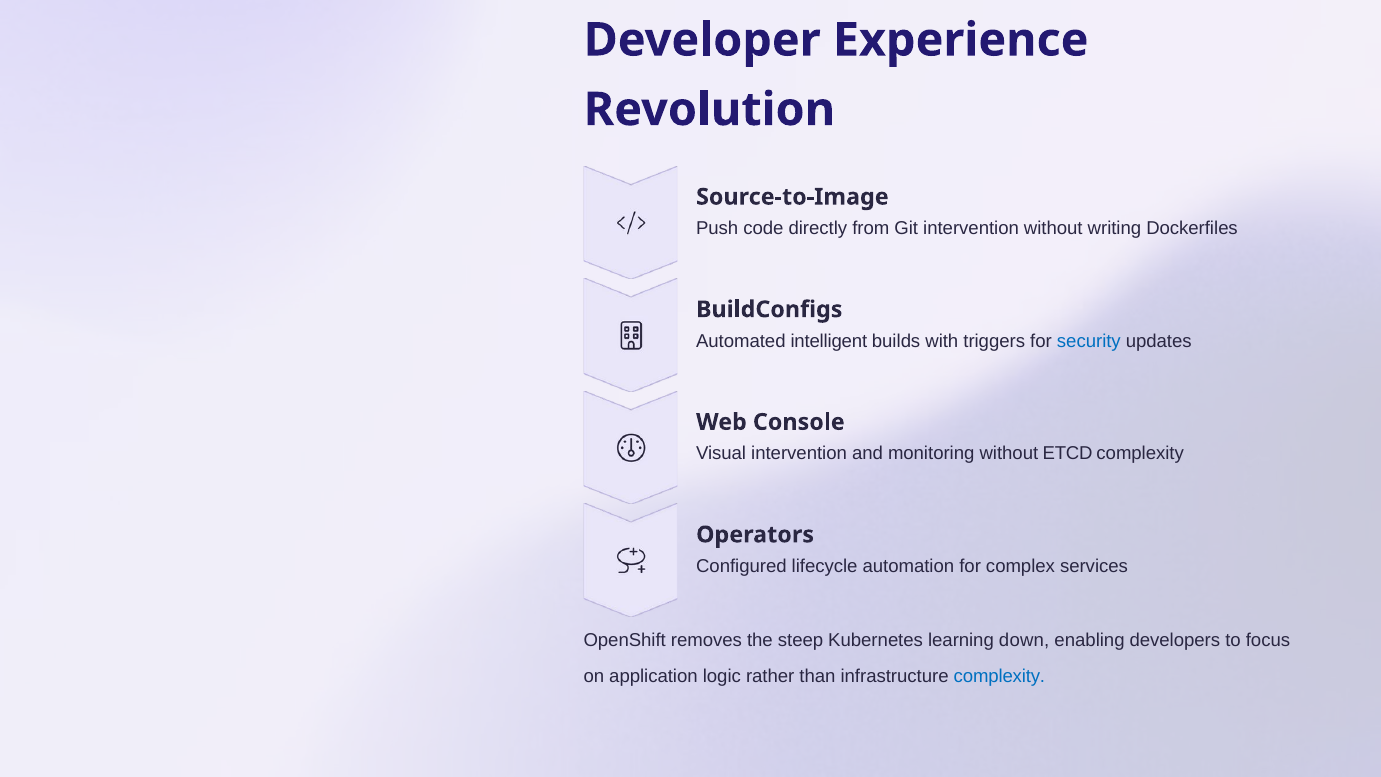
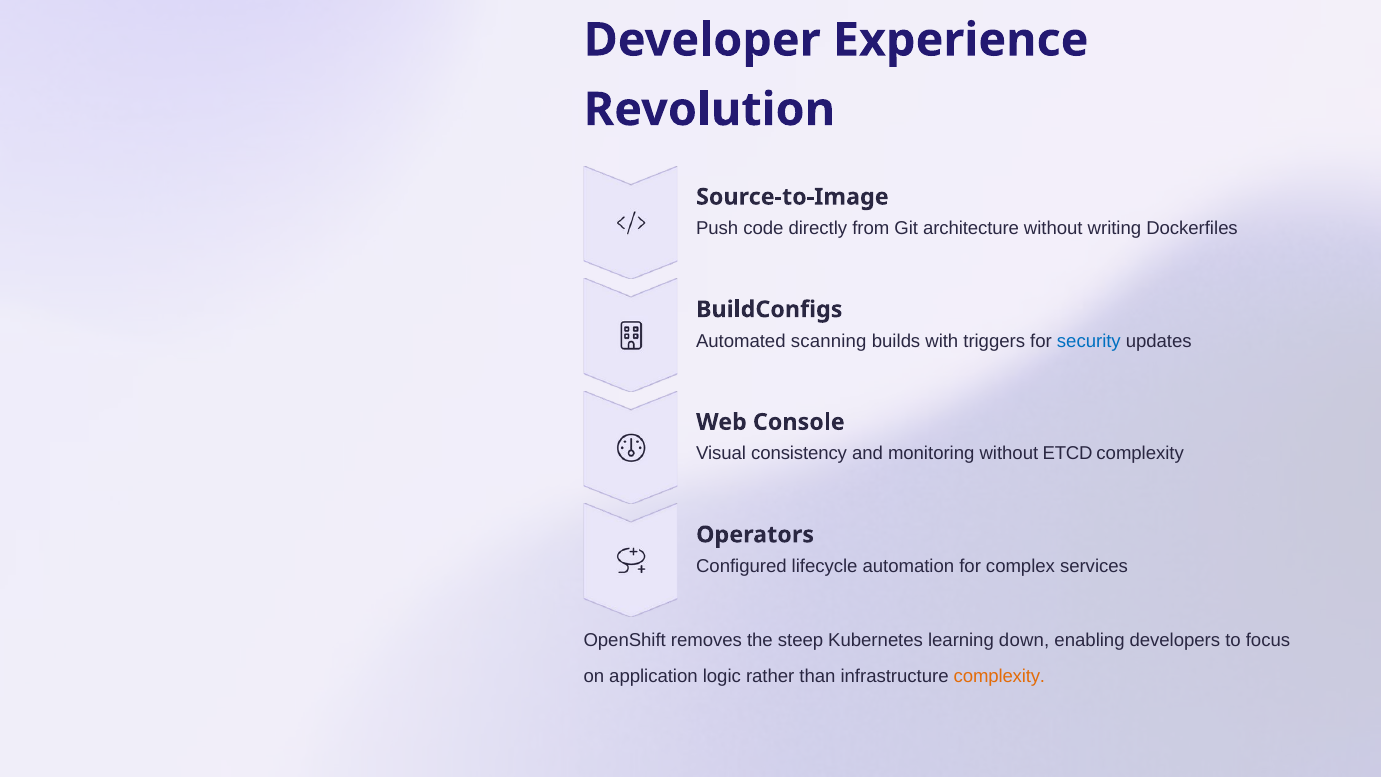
Git intervention: intervention -> architecture (971, 228)
intelligent: intelligent -> scanning (829, 341)
Visual intervention: intervention -> consistency (799, 454)
complexity colour: blue -> orange (999, 676)
